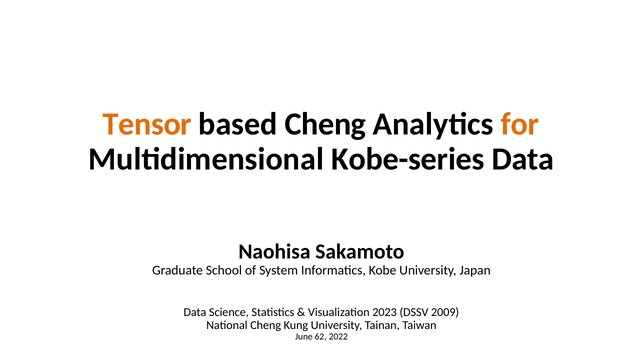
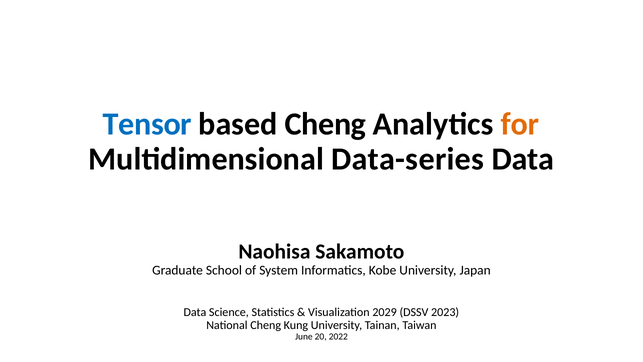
Tensor colour: orange -> blue (147, 124)
Kobe-series: Kobe-series -> Data-series (408, 159)
2023: 2023 -> 2029 (385, 312)
2009: 2009 -> 2023 (445, 312)
62: 62 -> 20 (321, 337)
